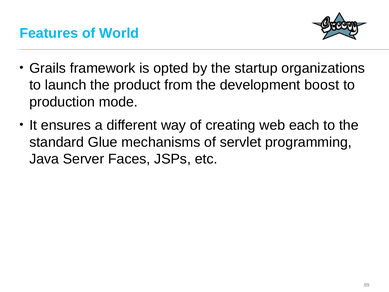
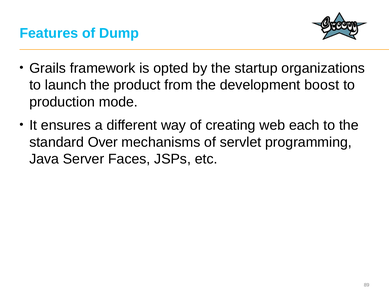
World: World -> Dump (119, 33)
Glue: Glue -> Over (103, 142)
